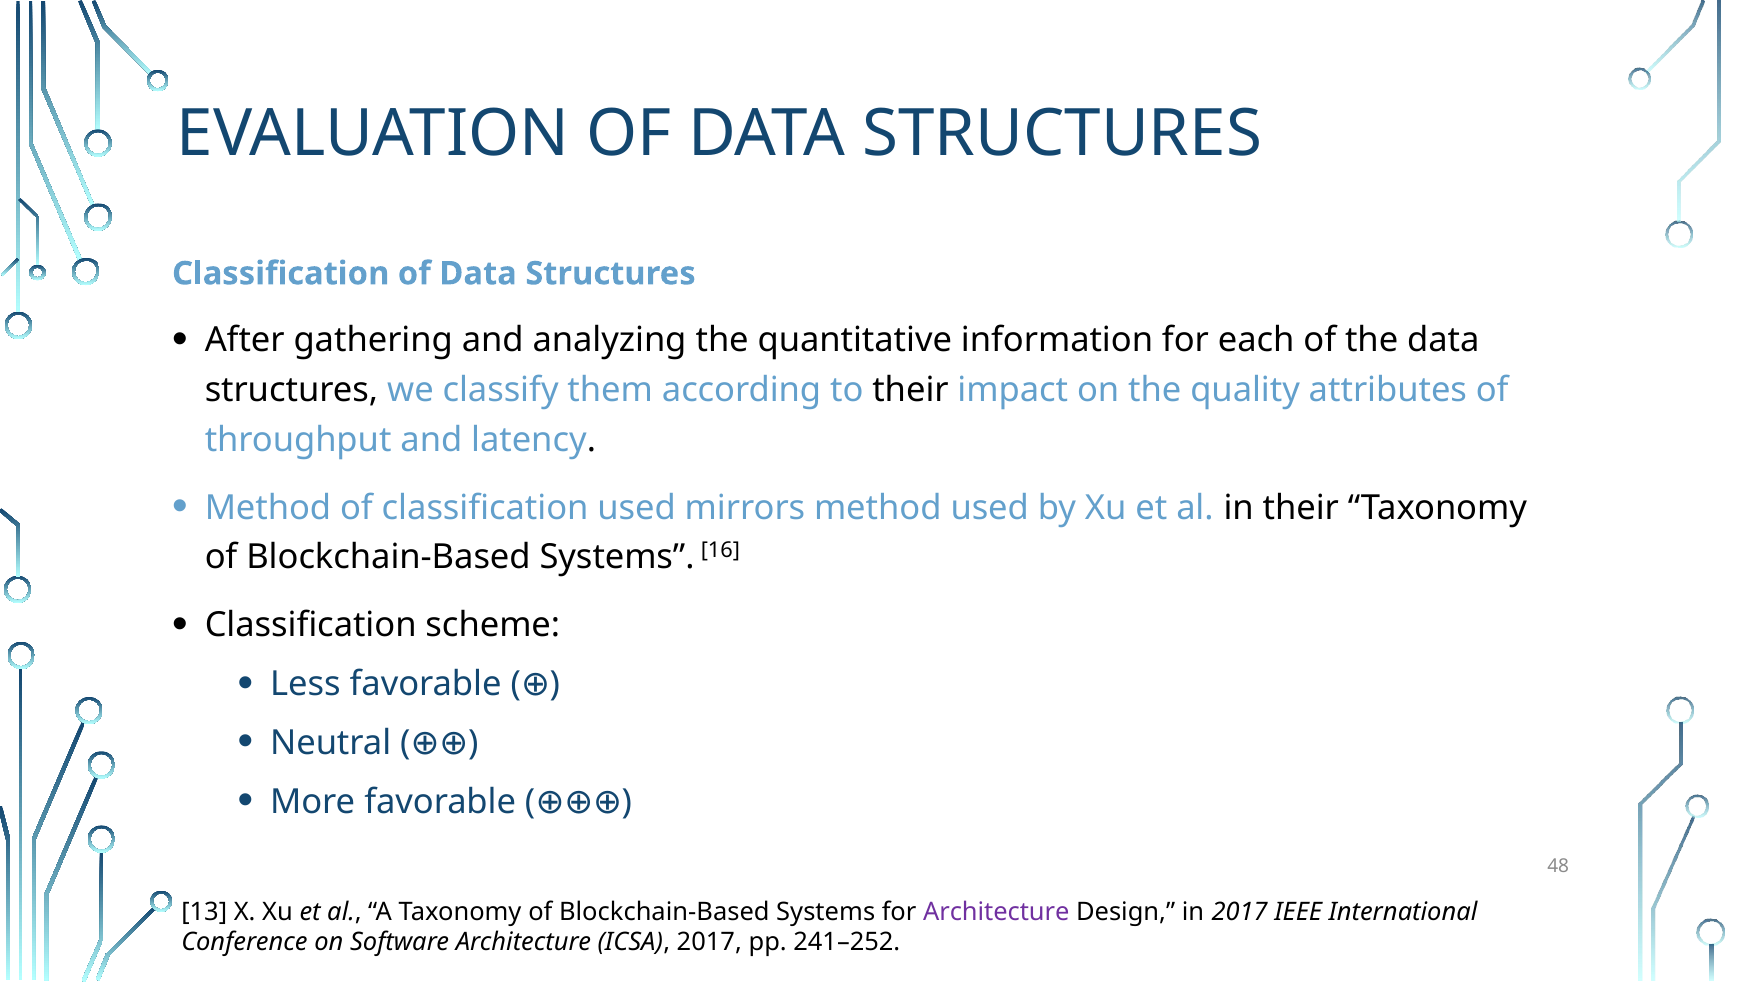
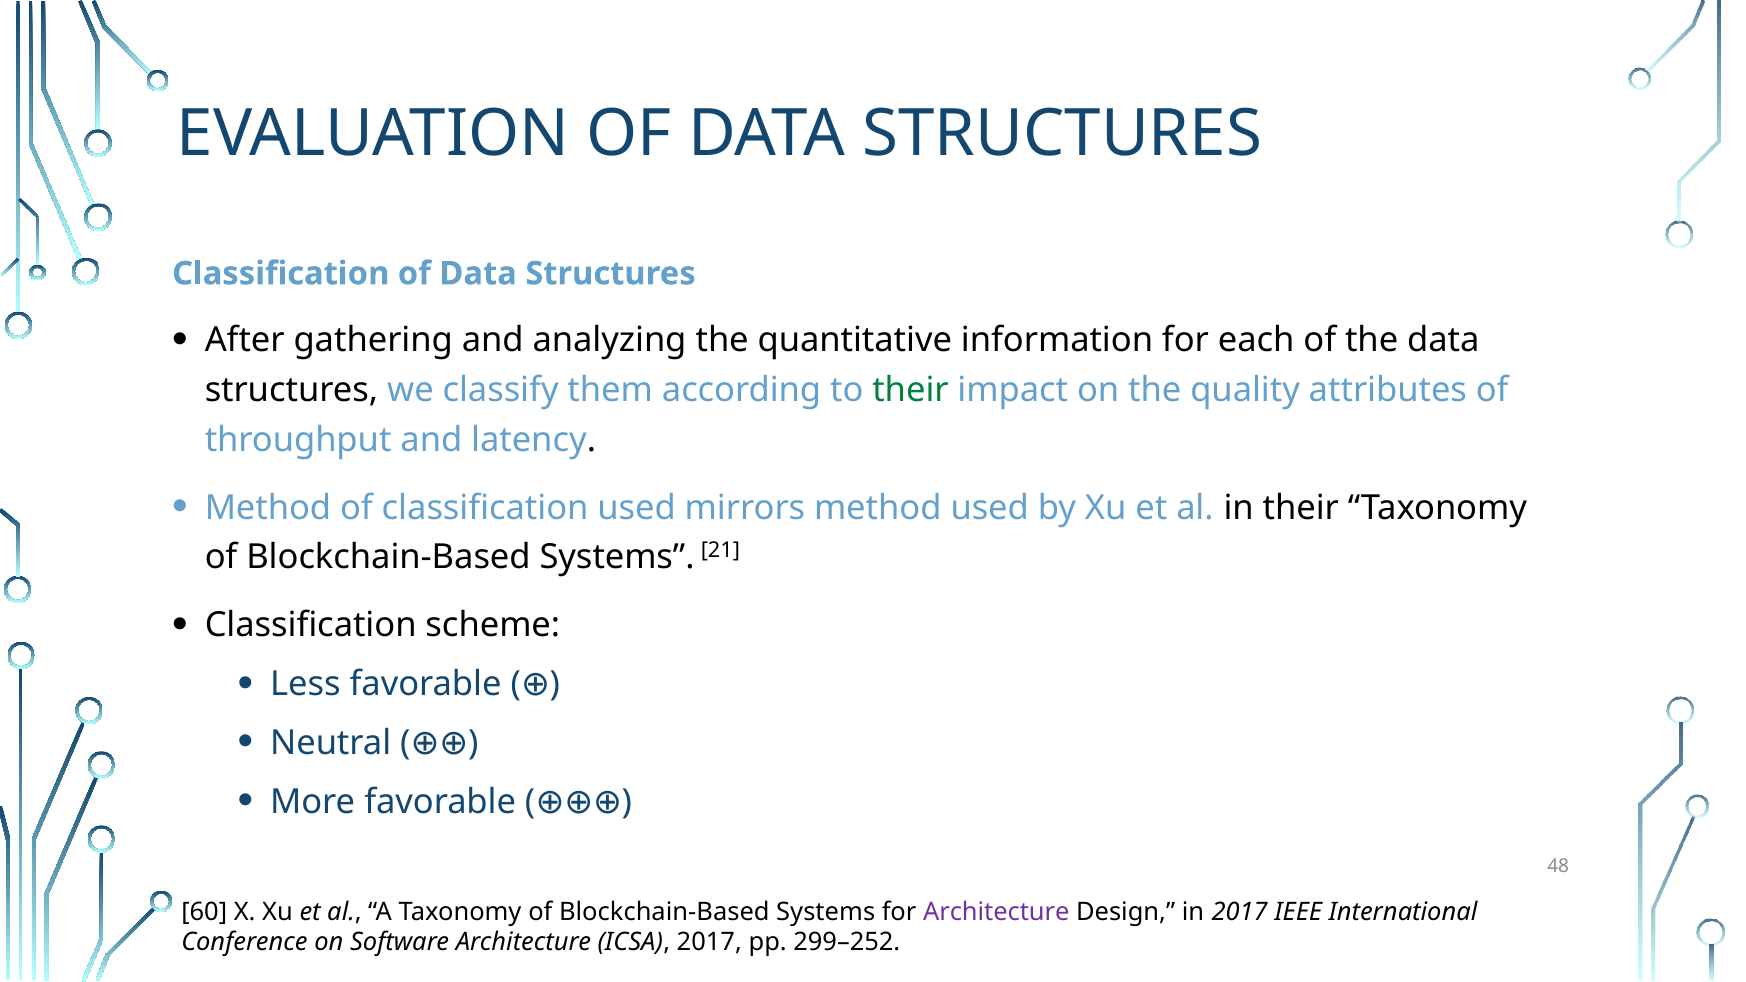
their colour: black -> green (910, 390)
16: 16 -> 21 (720, 551)
13: 13 -> 60 (204, 912)
241–252: 241–252 -> 299–252 (847, 943)
